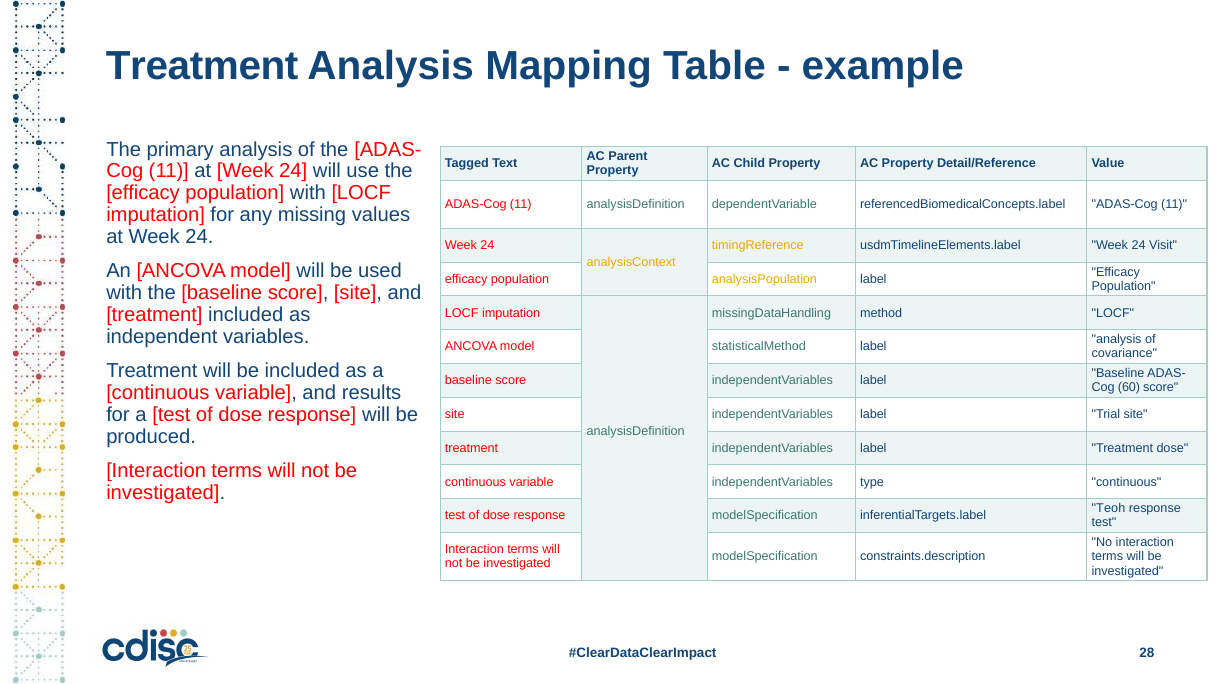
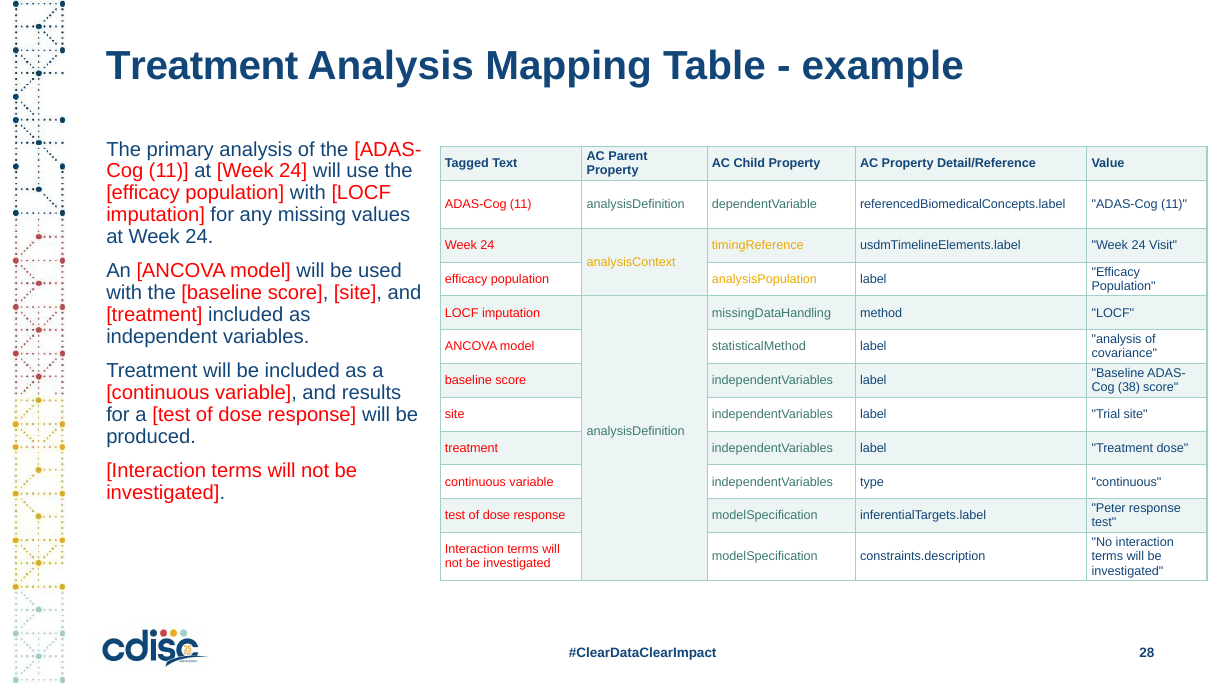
60: 60 -> 38 (1129, 387)
Teoh: Teoh -> Peter (1109, 508)
